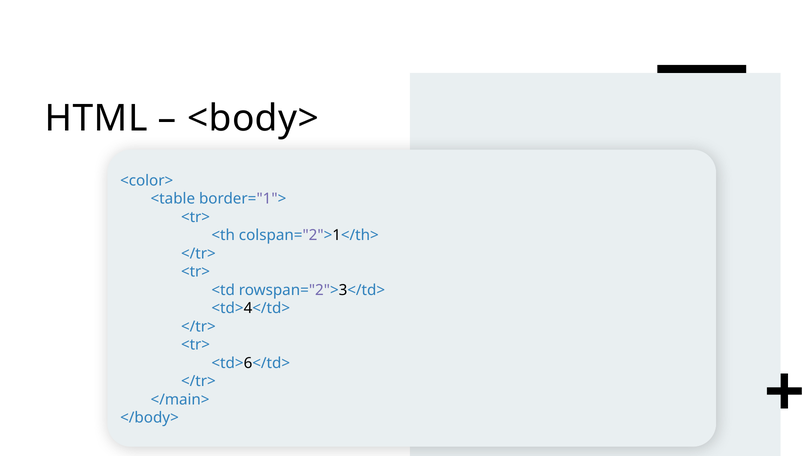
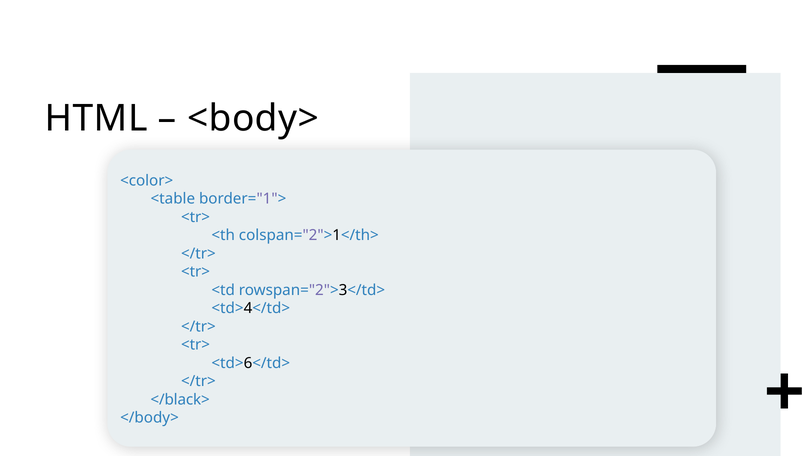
</main>: </main> -> </black> (180, 400)
